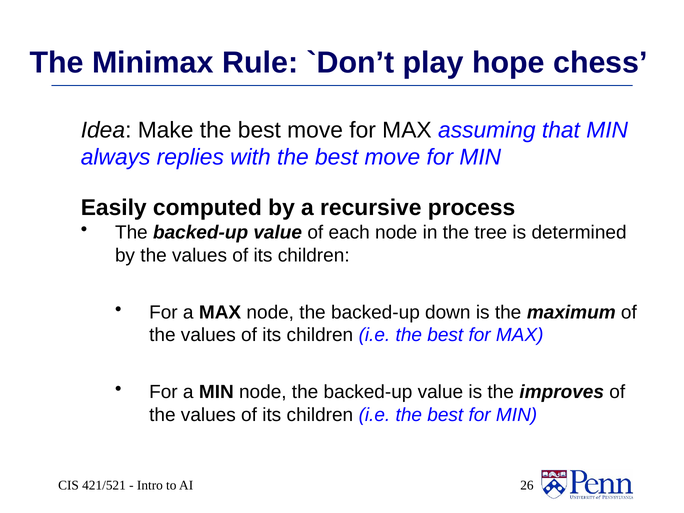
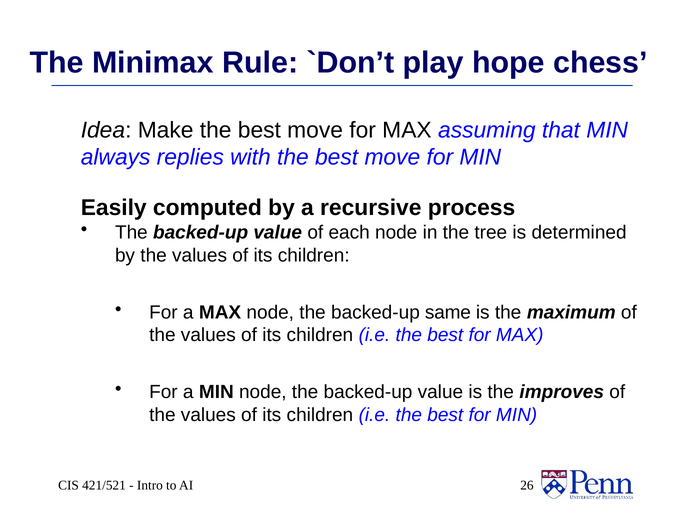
down: down -> same (448, 312)
